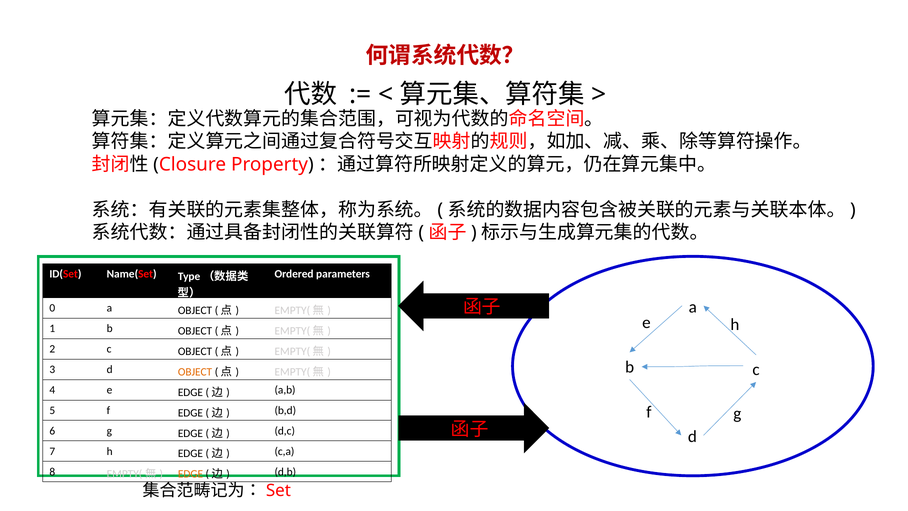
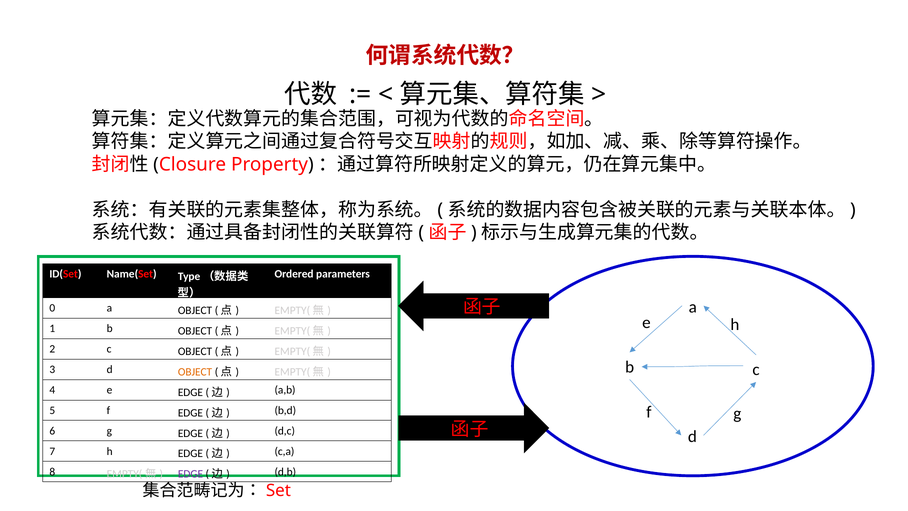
EDGE colour: orange -> purple (190, 474)
